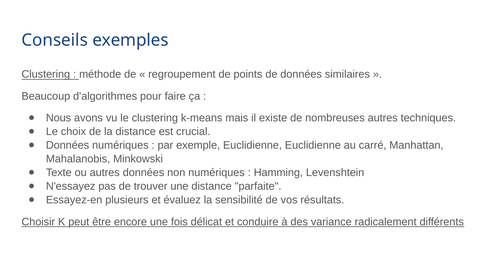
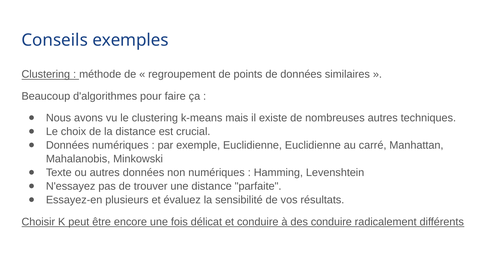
des variance: variance -> conduire (331, 221)
